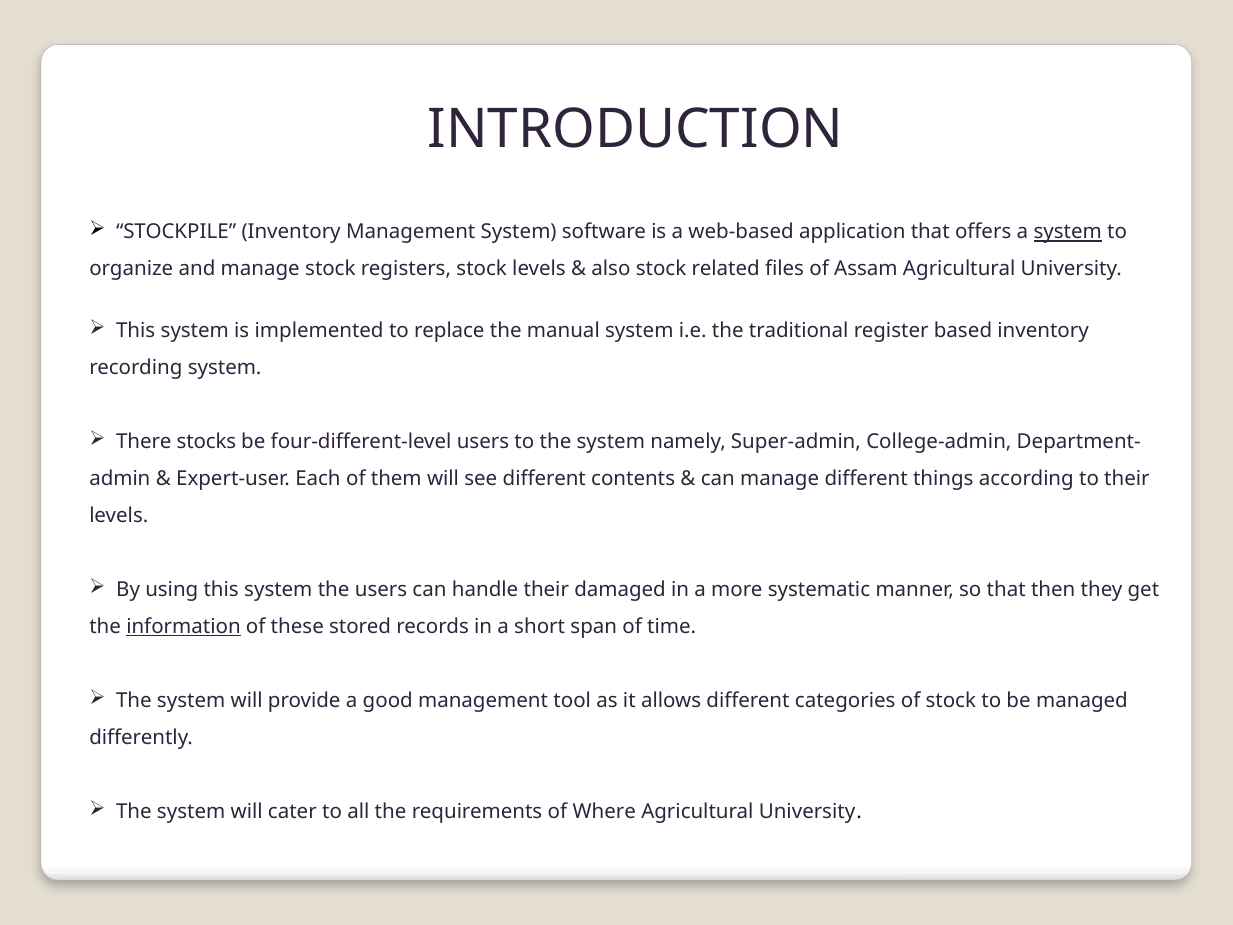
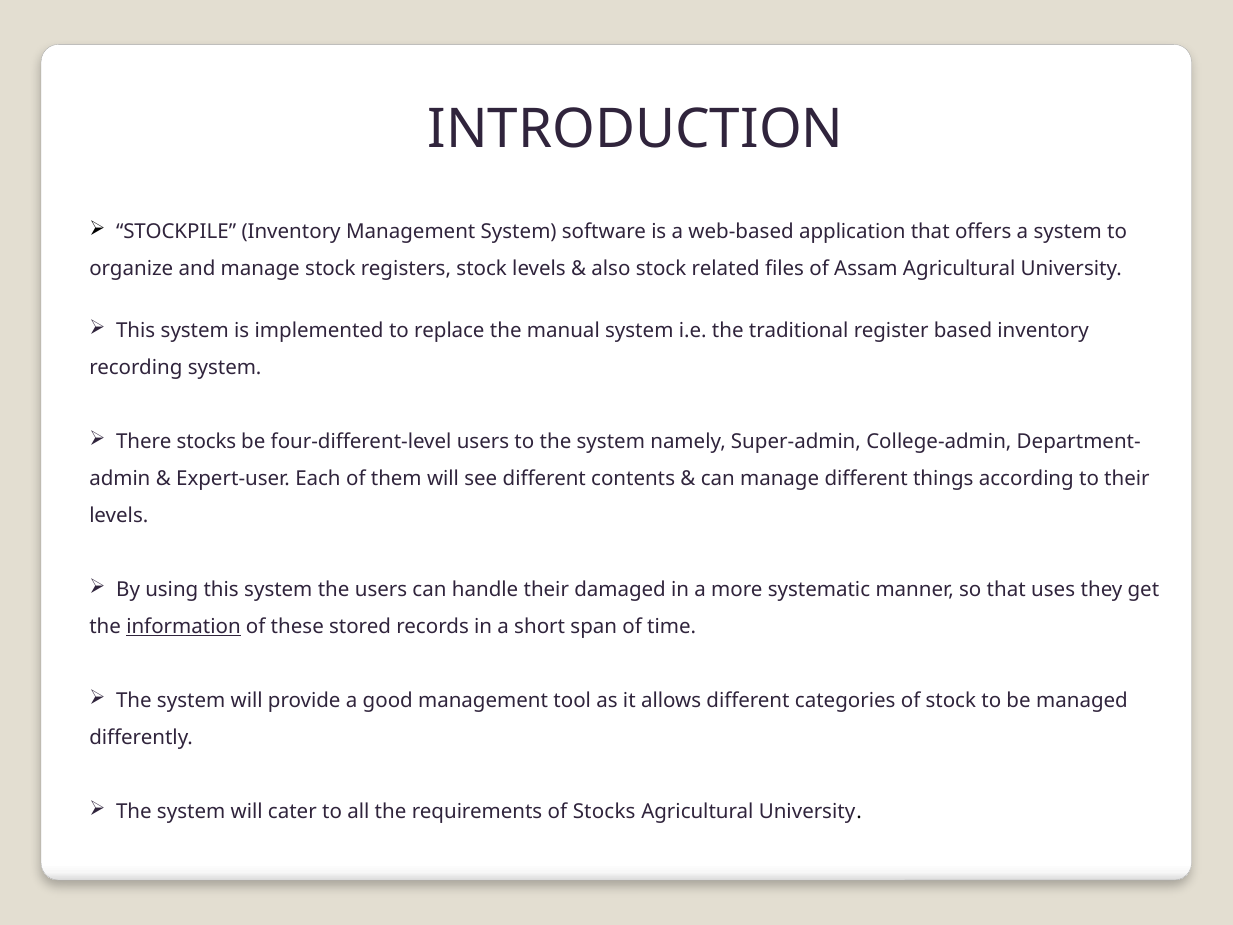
system underline: present -> none (1068, 232)
then: then -> uses (1053, 590)
of Where: Where -> Stocks (604, 812)
